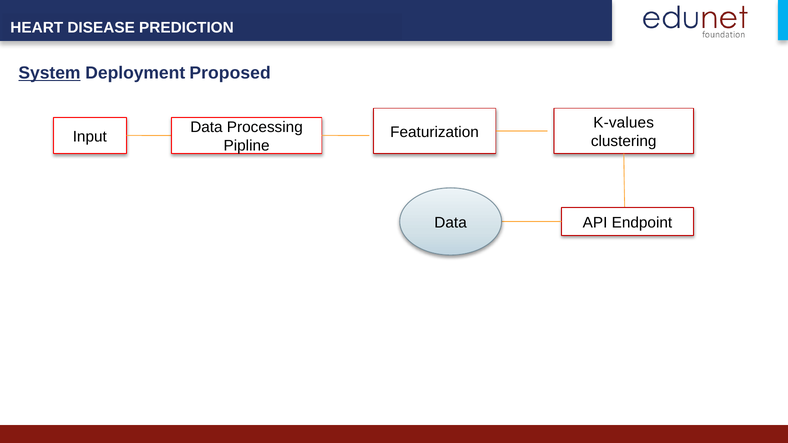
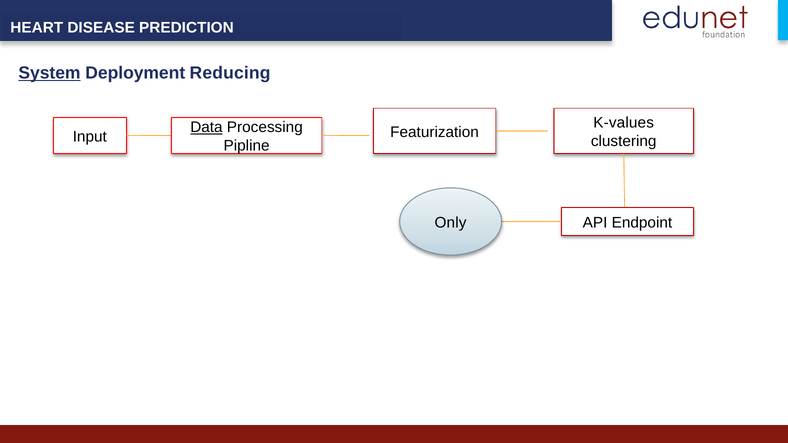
Proposed: Proposed -> Reducing (230, 73)
Data underline: none -> present (206, 127)
Data: Data -> Only (450, 223)
